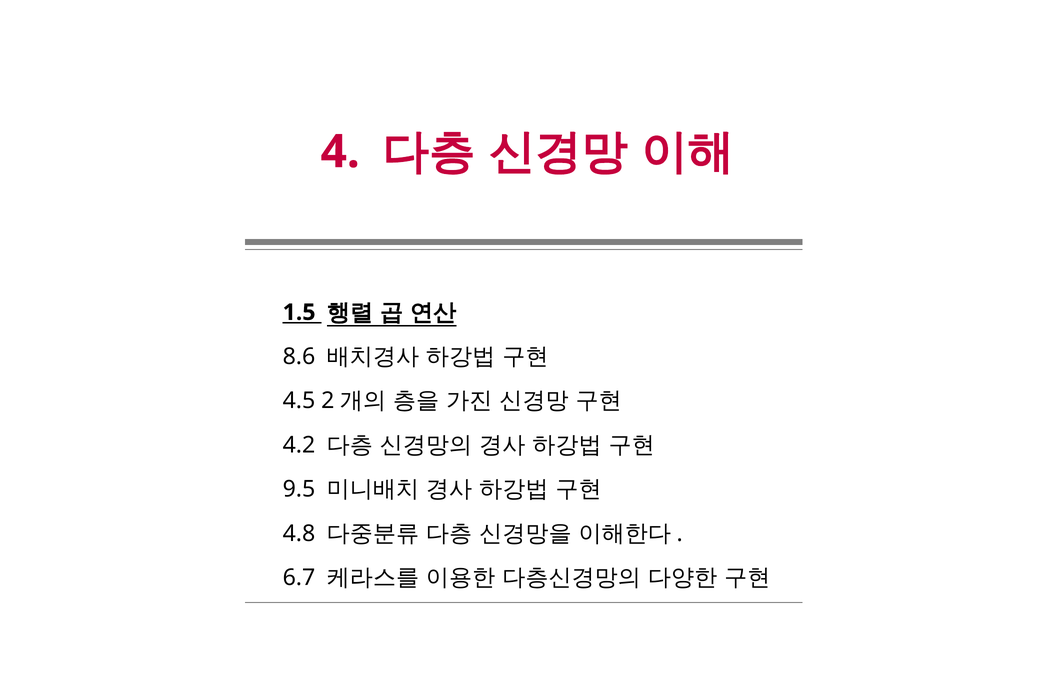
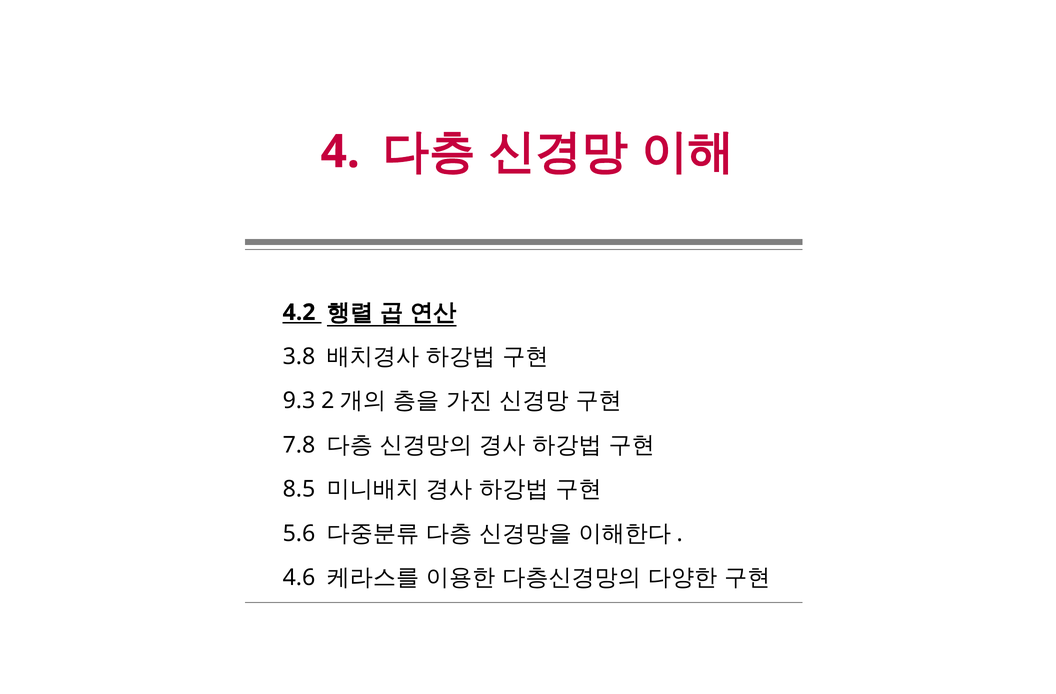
1.5: 1.5 -> 4.2 (299, 312)
8.6: 8.6 -> 3.8 (299, 356)
4.5: 4.5 -> 9.3 (299, 401)
4.2: 4.2 -> 7.8 (299, 445)
9.5: 9.5 -> 8.5 (299, 489)
4.8: 4.8 -> 5.6 (299, 533)
6.7: 6.7 -> 4.6 (299, 577)
